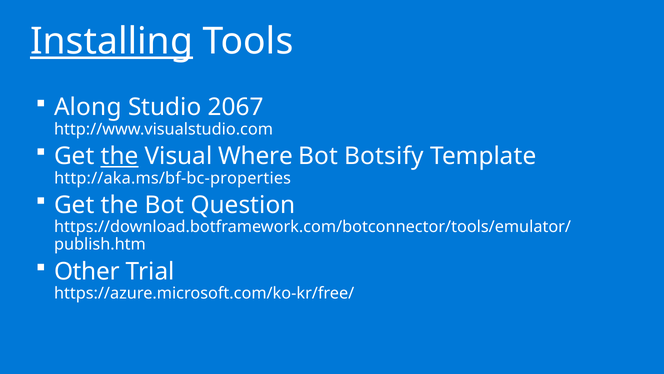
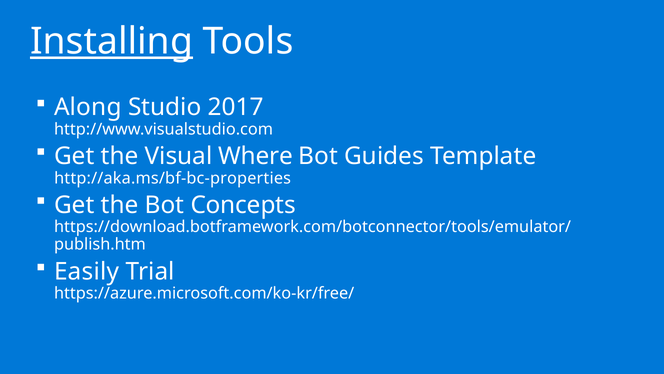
2067: 2067 -> 2017 (236, 107)
the underline: present -> none (120, 156)
Botsify: Botsify -> Guides (384, 156)
Question: Question -> Concepts (243, 205)
Other: Other -> Easily (87, 271)
